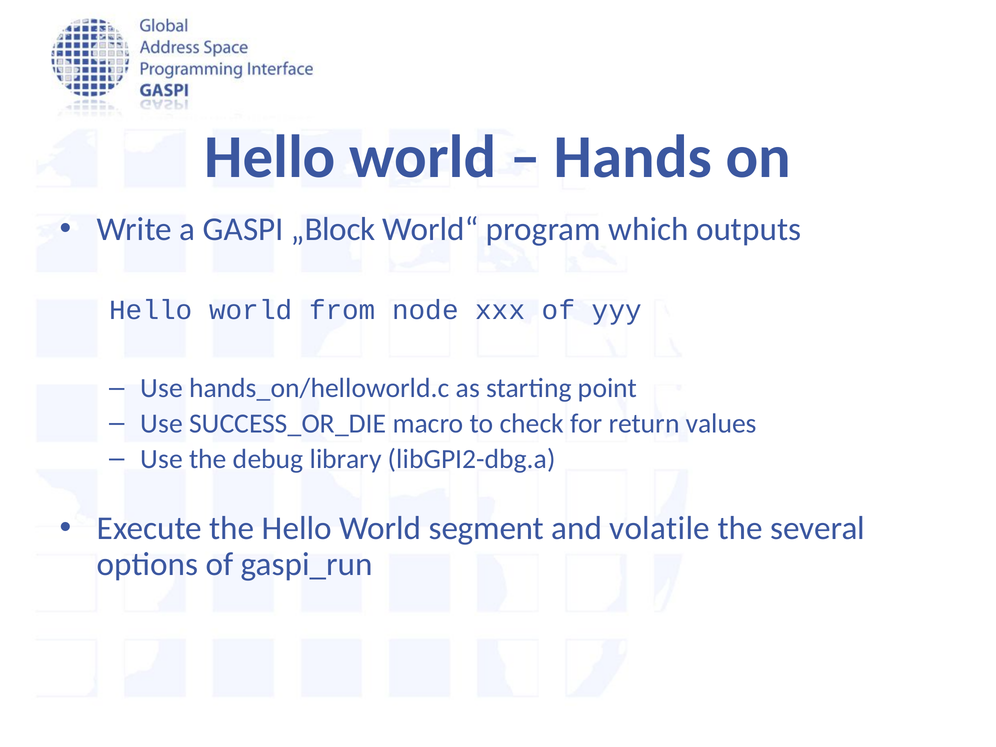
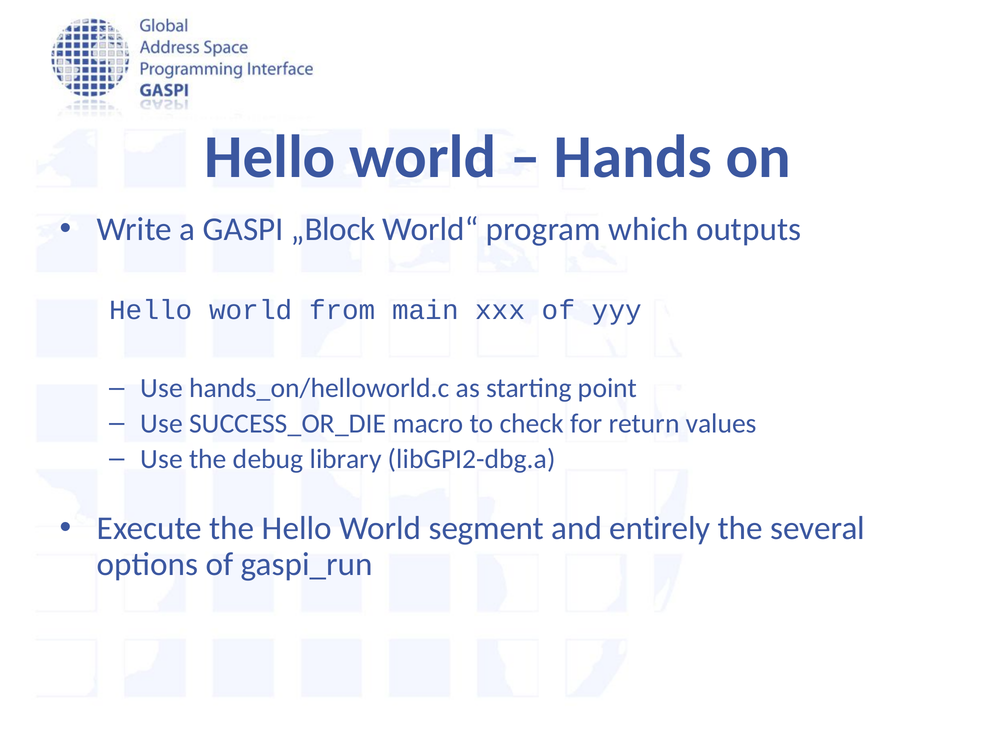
node: node -> main (425, 310)
volatile: volatile -> entirely (660, 528)
